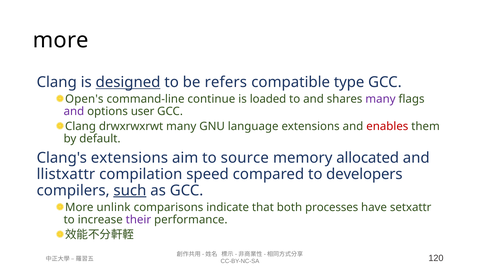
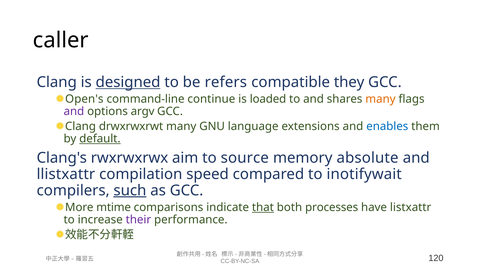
more: more -> caller (61, 40)
type: type -> they (349, 82)
many colour: purple -> orange (380, 99)
user: user -> argv (143, 111)
enables colour: red -> blue (387, 126)
default underline: none -> present (100, 139)
Clang's extensions: extensions -> rwxrwxrwx (130, 158)
allocated: allocated -> absolute (368, 158)
developers: developers -> inotifywait (364, 174)
unlink: unlink -> mtime (114, 207)
that underline: none -> present (263, 207)
setxattr: setxattr -> listxattr (411, 207)
